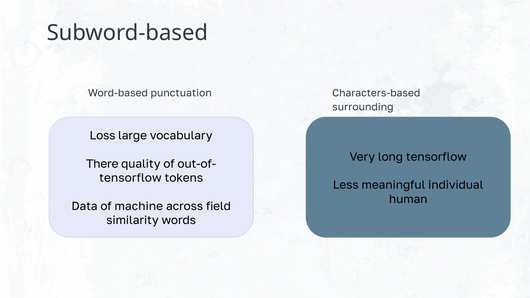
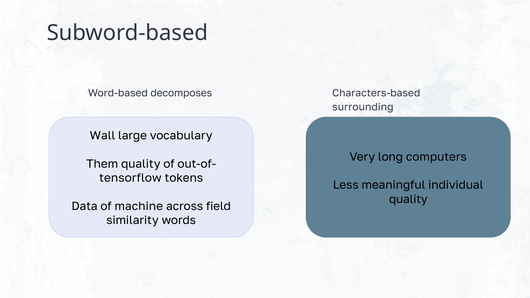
punctuation: punctuation -> decomposes (181, 93)
Loss: Loss -> Wall (102, 136)
long tensorflow: tensorflow -> computers (436, 157)
There: There -> Them (102, 164)
human: human -> quality (408, 199)
